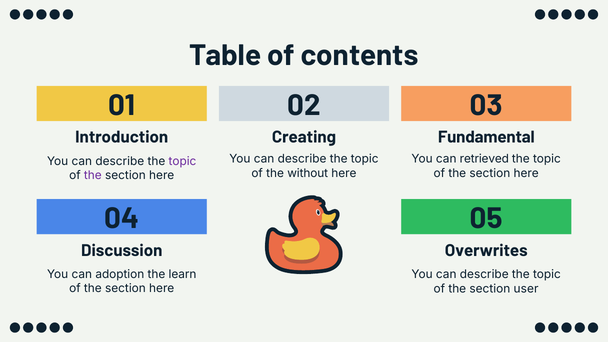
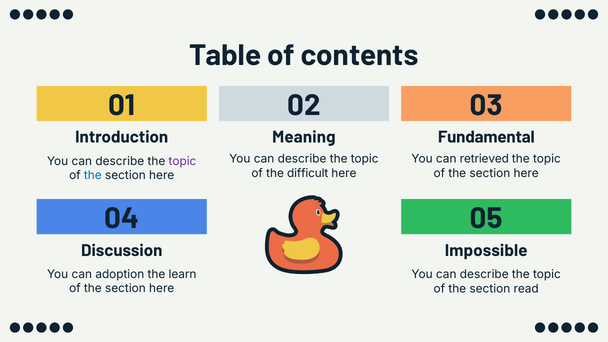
Creating: Creating -> Meaning (304, 137)
without: without -> difficult (308, 173)
the colour: purple -> blue (93, 175)
Overwrites: Overwrites -> Impossible (486, 251)
user: user -> read (526, 289)
